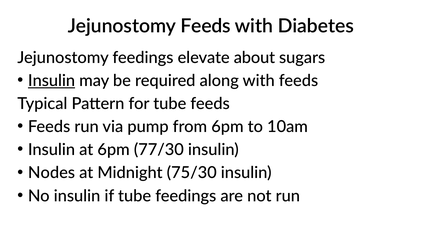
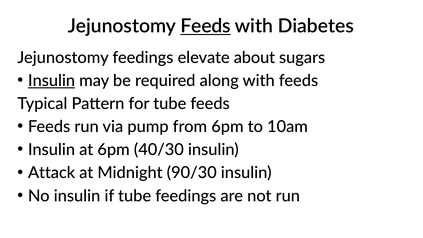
Feeds underline: none -> present (206, 26)
77/30: 77/30 -> 40/30 (159, 150)
Nodes: Nodes -> Attack (52, 173)
75/30: 75/30 -> 90/30 (192, 173)
